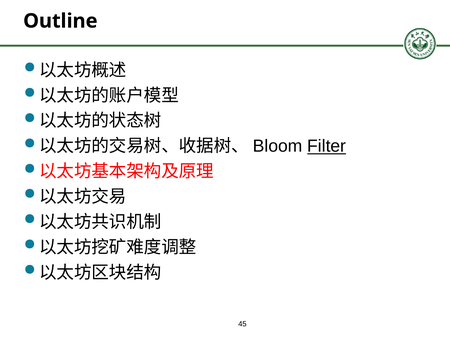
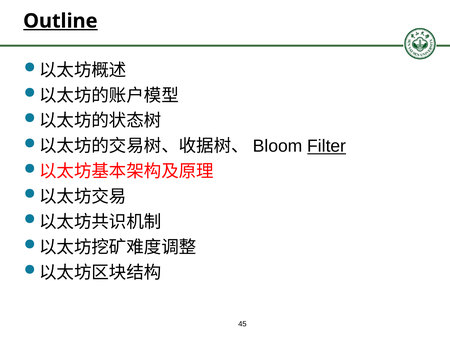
Outline underline: none -> present (60, 21)
